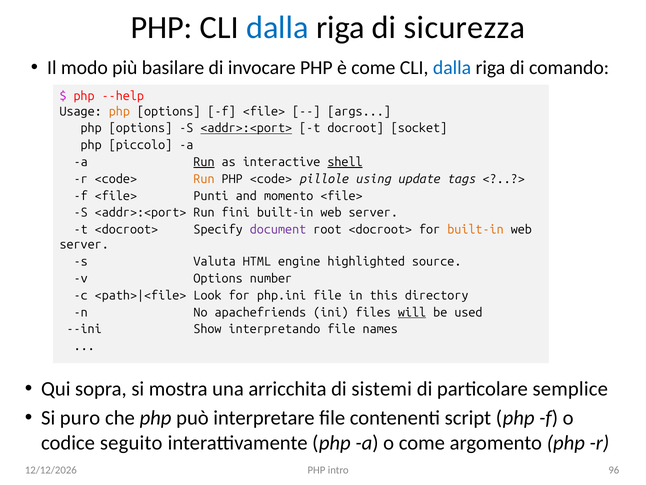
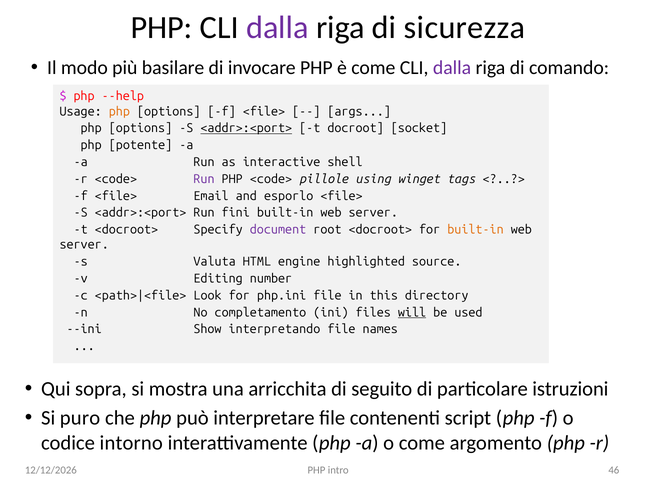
dalla colour: blue -> purple (277, 28)
dalla colour: blue -> purple (452, 68)
piccolo: piccolo -> potente (141, 145)
Run underline: present -> none (204, 162)
shell underline: present -> none (345, 162)
Run colour: orange -> purple (204, 179)
update: update -> winget (419, 179)
Punti: Punti -> Email (211, 196)
momento: momento -> esporlo (289, 196)
v Options: Options -> Editing (218, 278)
apachefriends: apachefriends -> completamento (260, 312)
sistemi: sistemi -> seguito (382, 389)
semplice: semplice -> istruzioni (570, 389)
seguito: seguito -> intorno (131, 442)
96: 96 -> 46 (614, 469)
